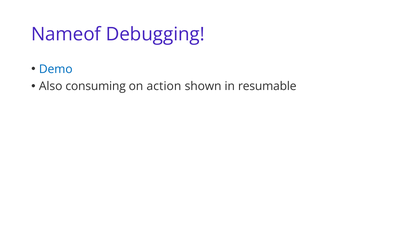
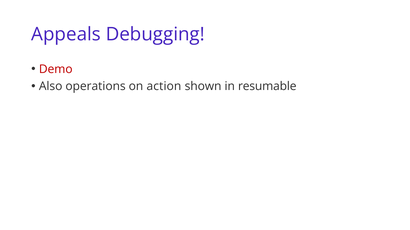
Nameof: Nameof -> Appeals (66, 34)
Demo colour: blue -> red (56, 69)
consuming: consuming -> operations (96, 87)
